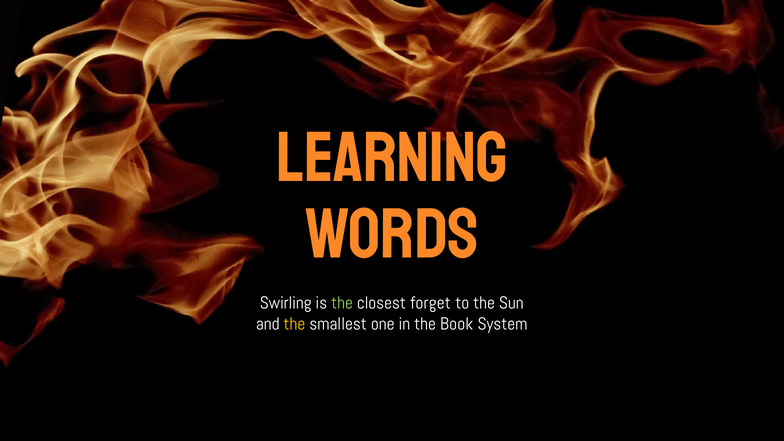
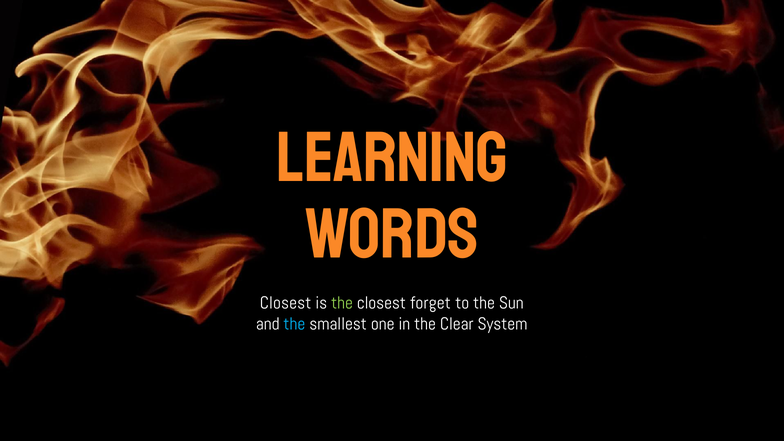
Swirling: Swirling -> Closest (286, 303)
the colour: yellow -> light blue (294, 324)
Book: Book -> Clear (457, 324)
